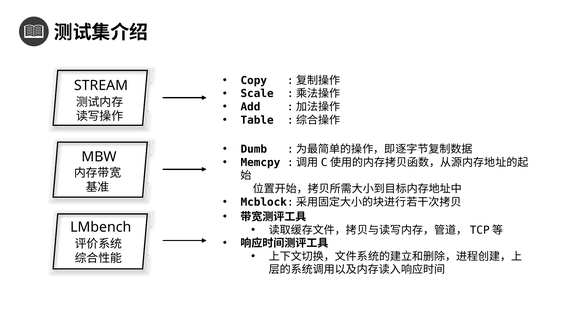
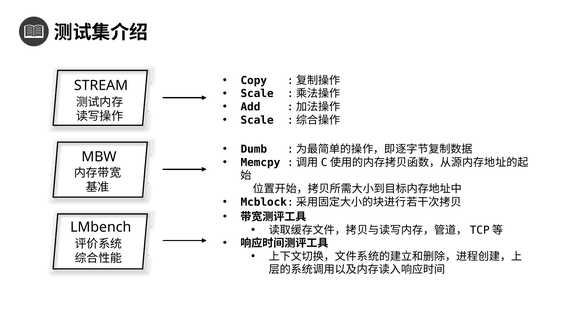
Table: Table -> Scale (257, 120)
